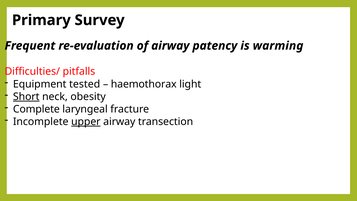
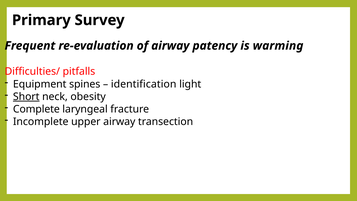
tested: tested -> spines (85, 84)
haemothorax: haemothorax -> identification (144, 84)
upper underline: present -> none (86, 121)
